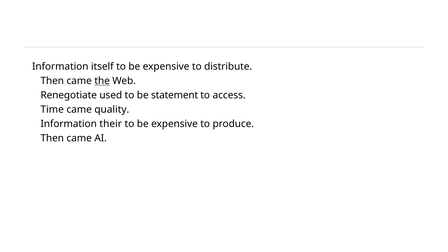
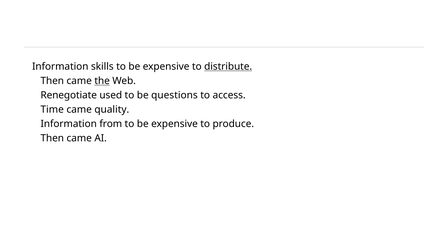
itself: itself -> skills (102, 67)
distribute underline: none -> present (228, 67)
statement: statement -> questions (174, 95)
their: their -> from (111, 124)
